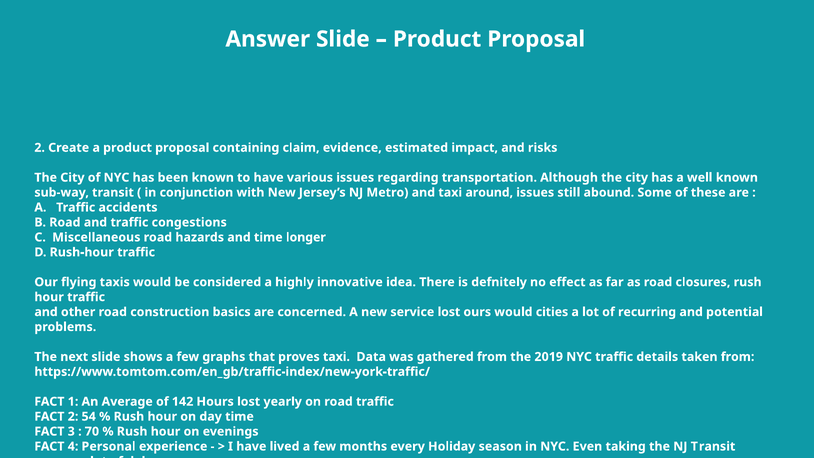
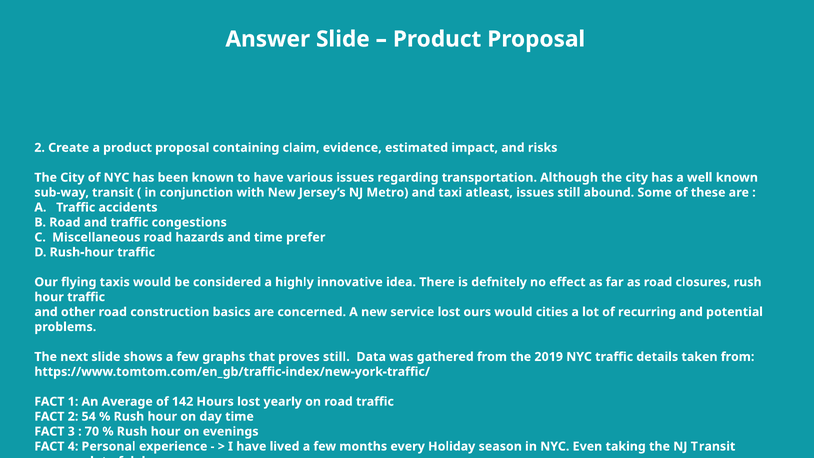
around: around -> atleast (489, 192)
longer: longer -> prefer (306, 237)
proves taxi: taxi -> still (336, 357)
